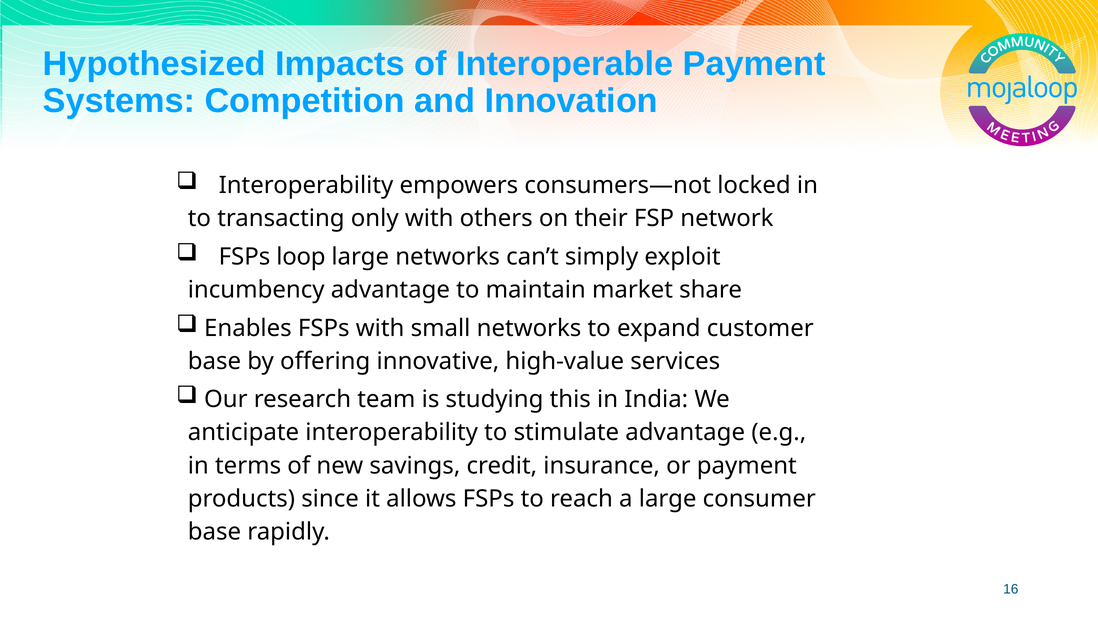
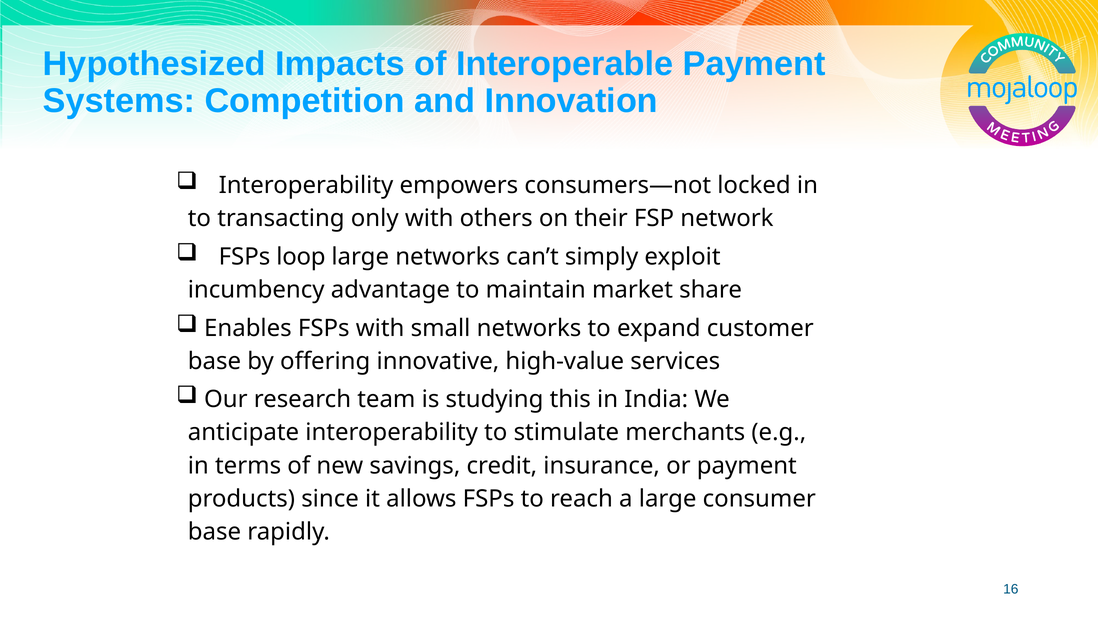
stimulate advantage: advantage -> merchants (685, 433)
